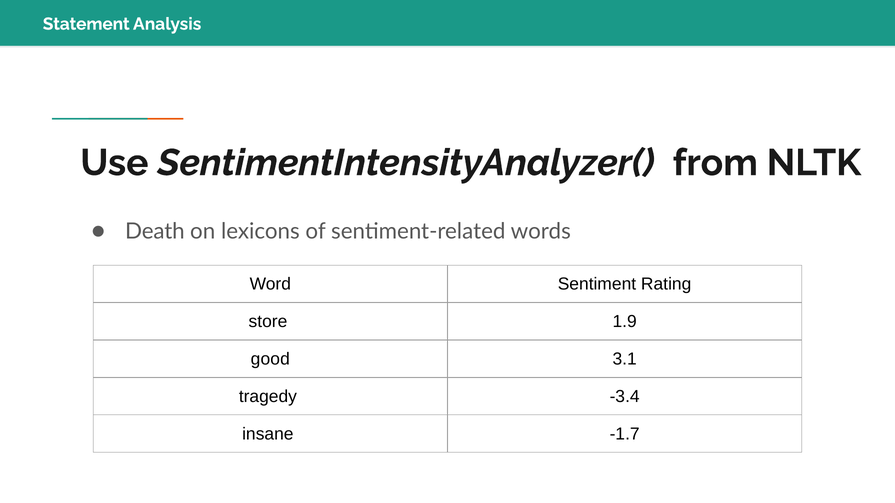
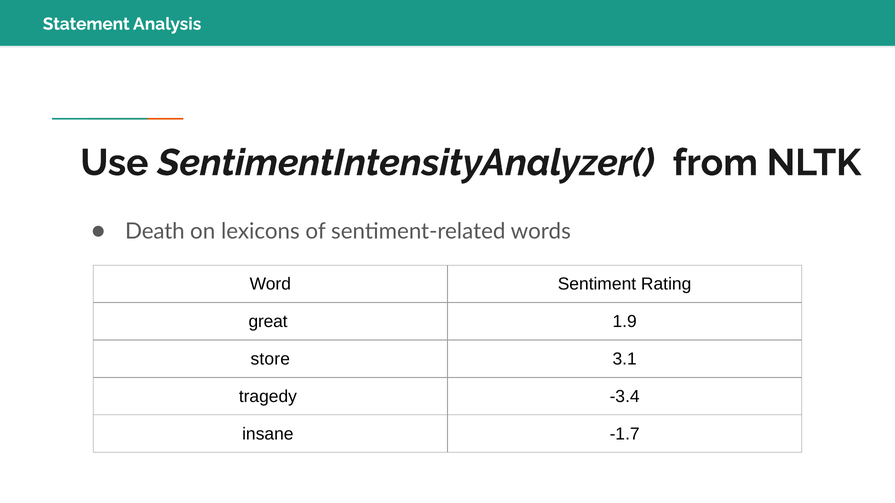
store: store -> great (268, 322)
good: good -> store (270, 359)
